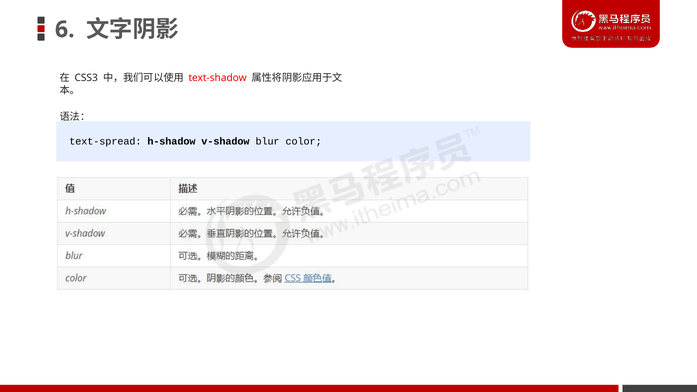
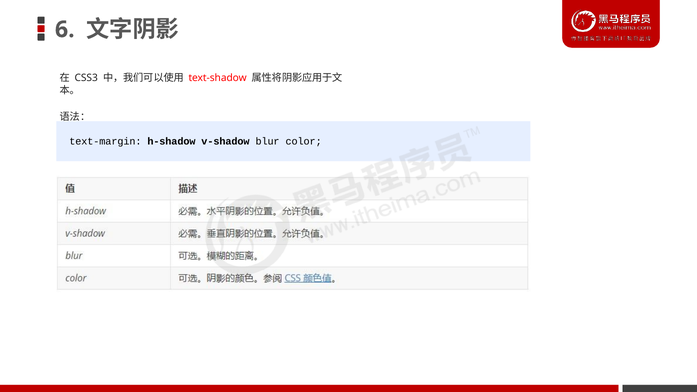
text-spread: text-spread -> text-margin (105, 141)
